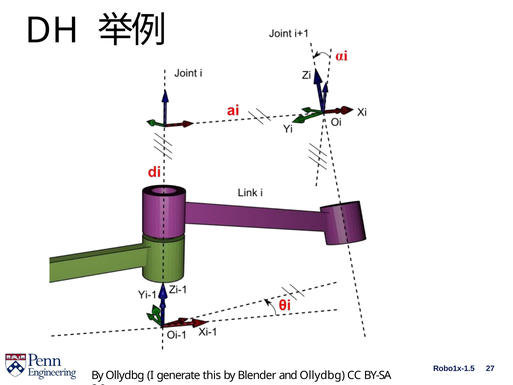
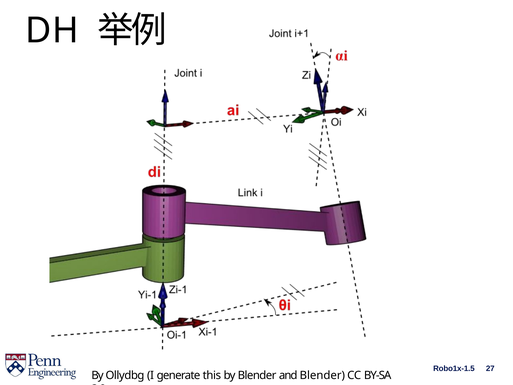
and Ollydbg: Ollydbg -> Blender (322, 375)
